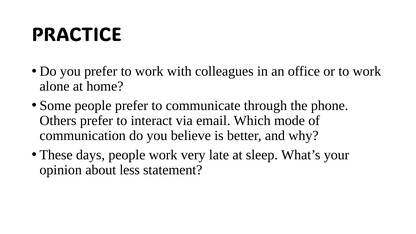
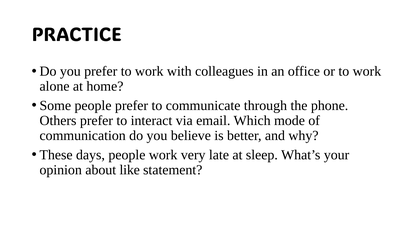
less: less -> like (130, 170)
